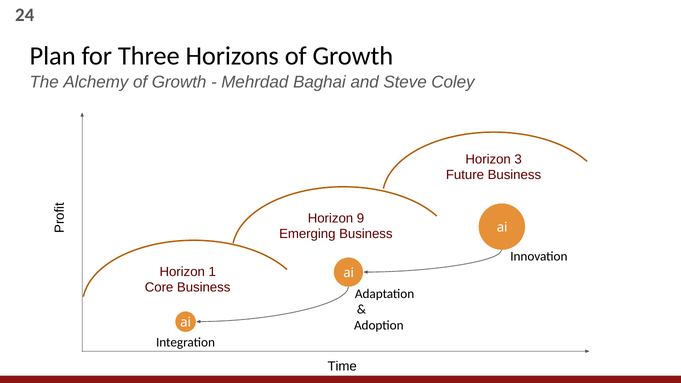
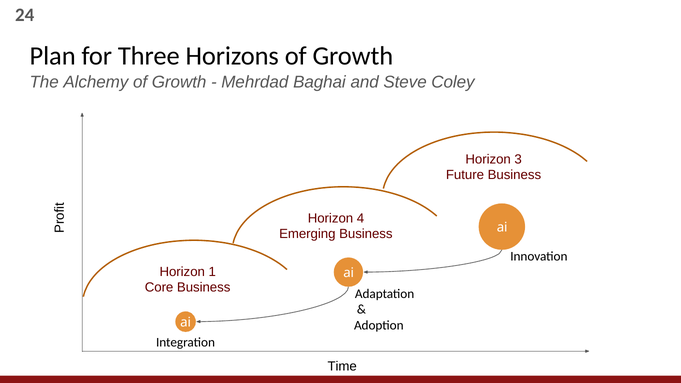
9: 9 -> 4 (360, 218)
